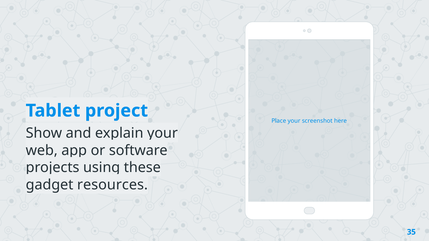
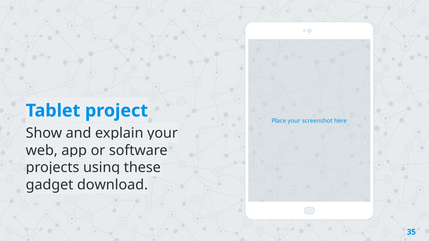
resources: resources -> download (113, 185)
